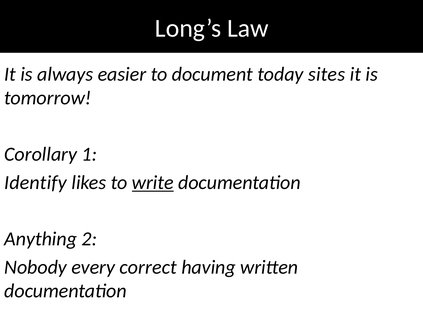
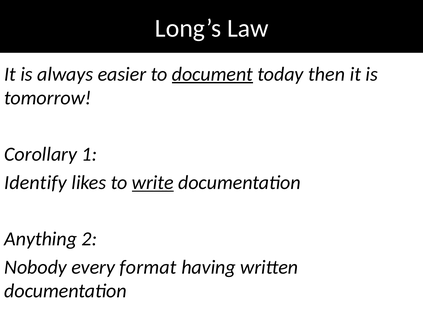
document underline: none -> present (212, 74)
sites: sites -> then (327, 74)
correct: correct -> format (148, 267)
